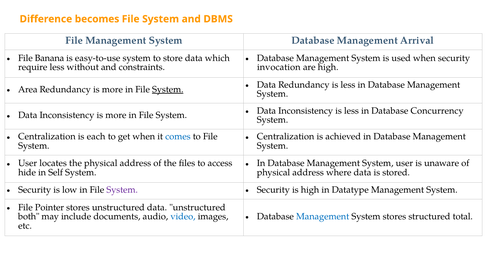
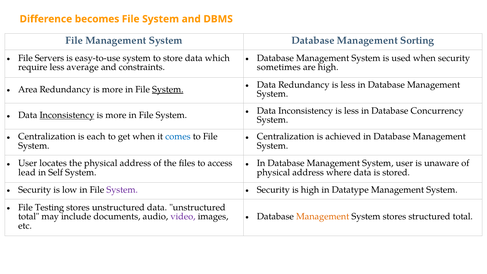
Arrival: Arrival -> Sorting (417, 41)
Banana: Banana -> Servers (50, 58)
without: without -> average (83, 67)
invocation: invocation -> sometimes (279, 67)
Inconsistency underline: none -> present (67, 115)
hide: hide -> lead (27, 172)
Pointer: Pointer -> Testing (50, 207)
Management colour: blue -> orange (323, 216)
both: both -> total (29, 216)
video colour: blue -> purple (183, 216)
